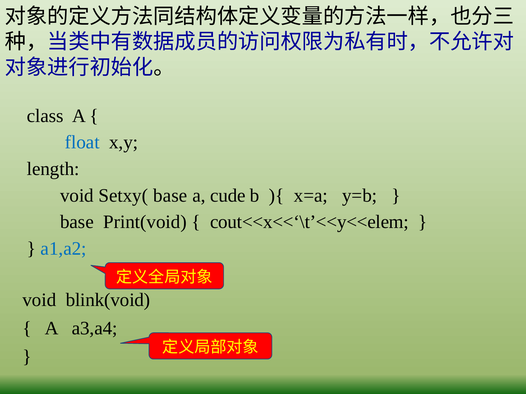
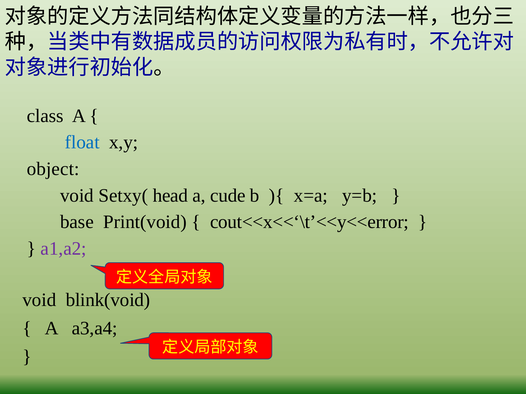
length: length -> object (53, 169)
Setxy( base: base -> head (170, 196)
cout<<x<<‘\t’<<y<<elem: cout<<x<<‘\t’<<y<<elem -> cout<<x<<‘\t’<<y<<error (309, 222)
a1,a2 colour: blue -> purple (64, 249)
